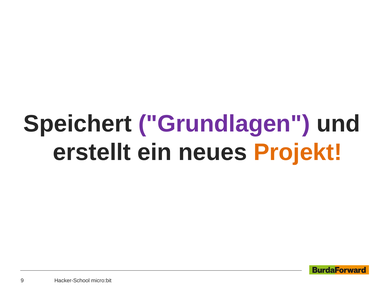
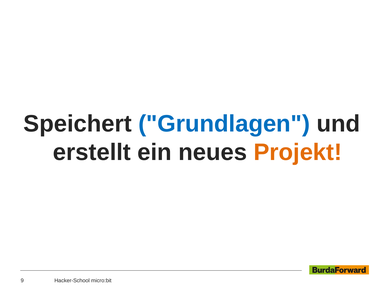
Grundlagen colour: purple -> blue (224, 124)
